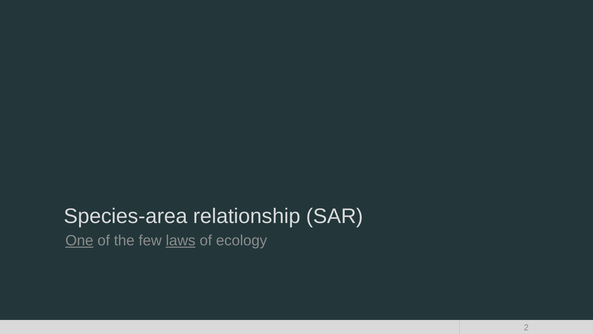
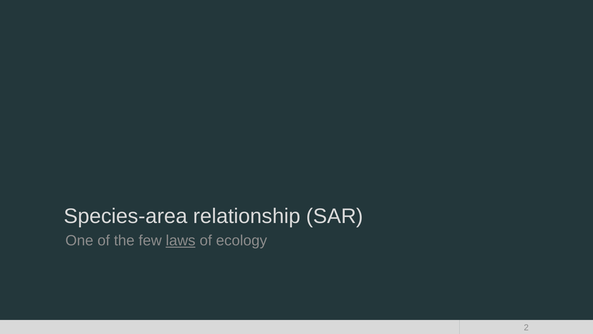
One underline: present -> none (79, 240)
